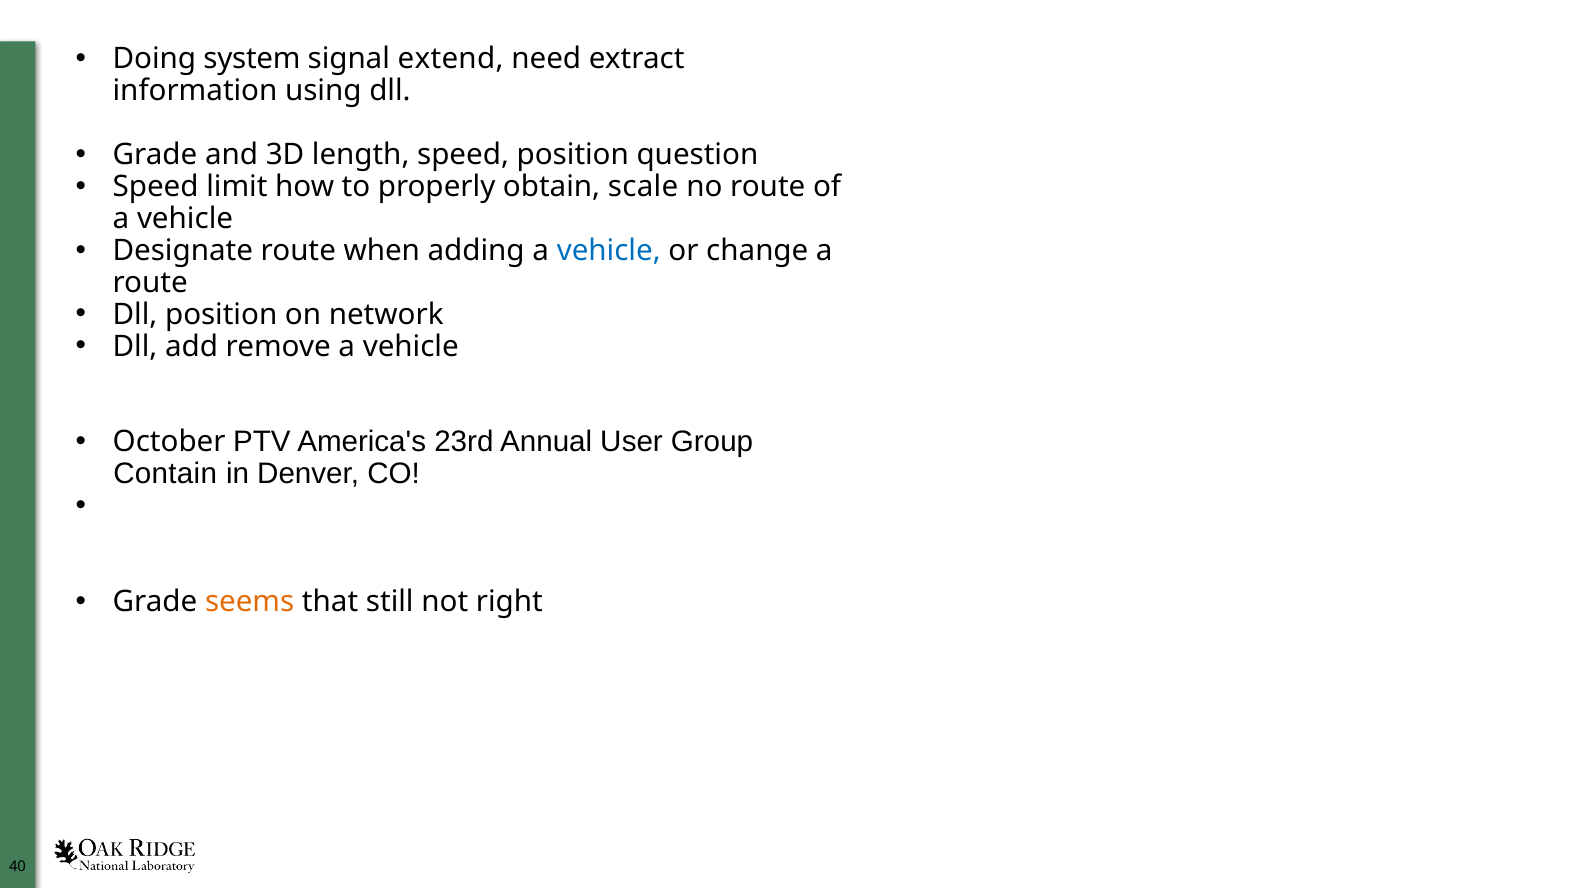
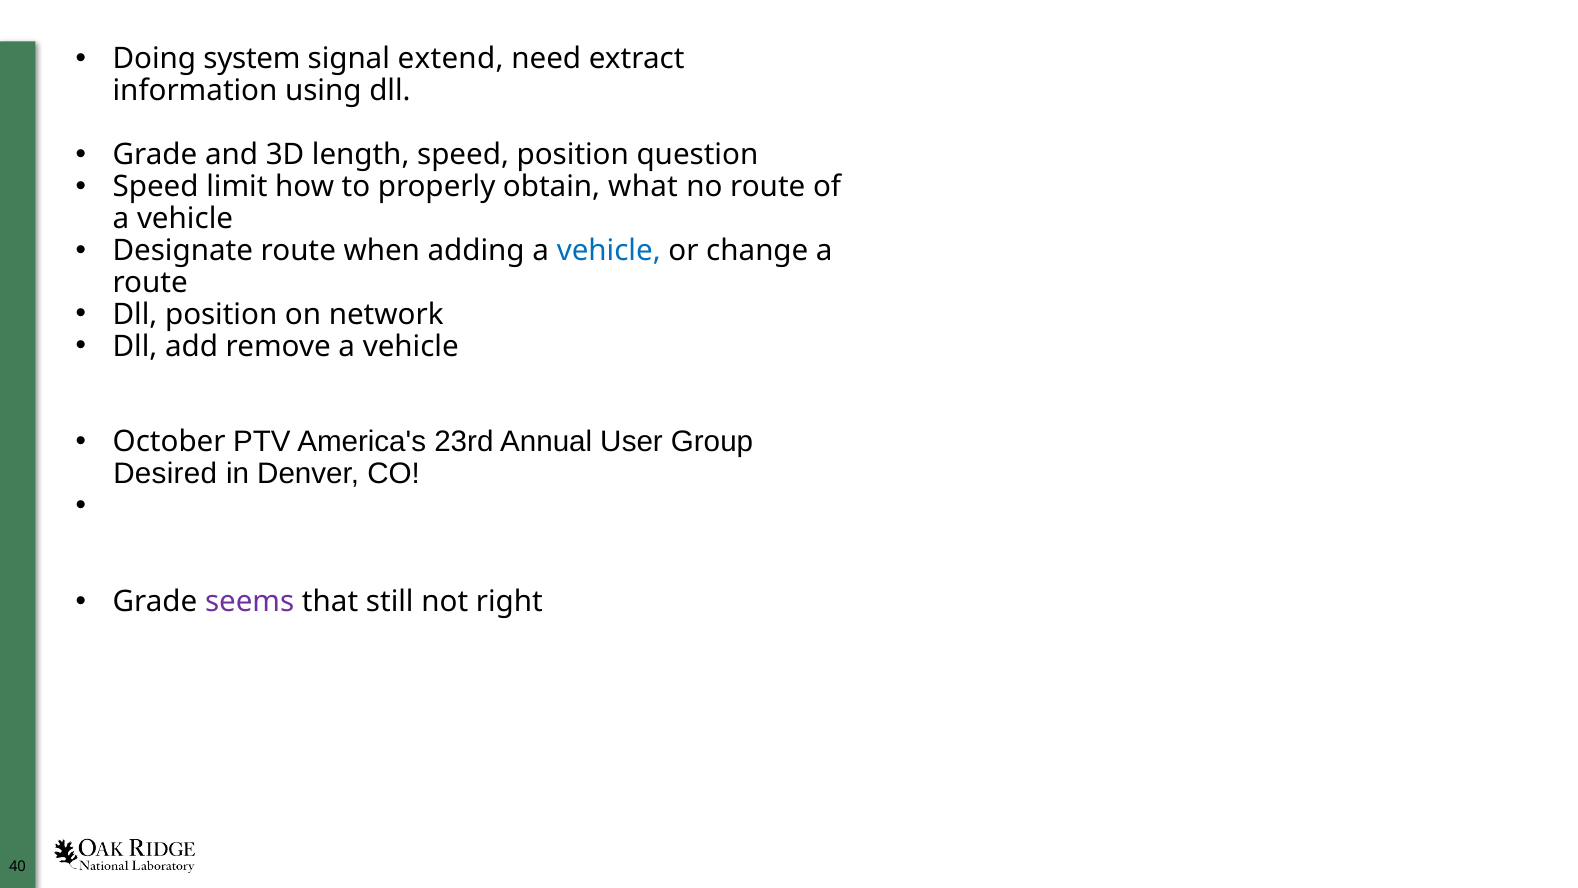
scale: scale -> what (643, 186)
Contain: Contain -> Desired (165, 474)
seems colour: orange -> purple (250, 602)
